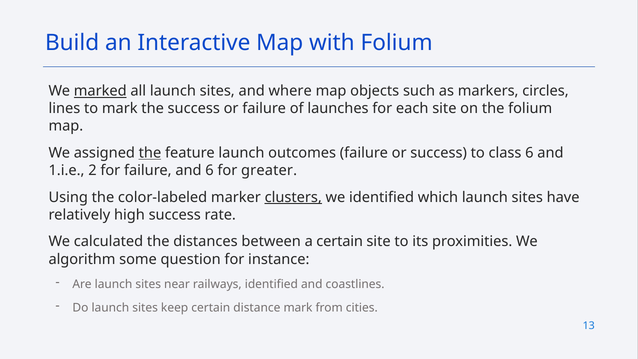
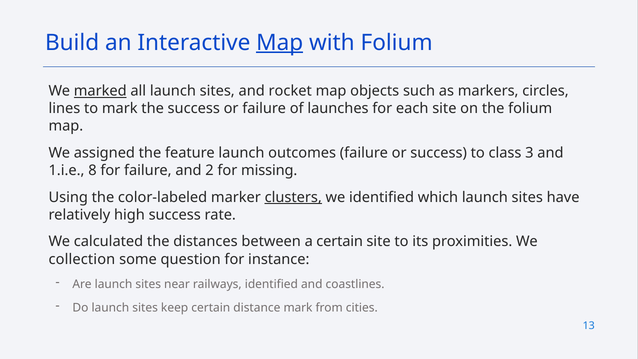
Map underline: none -> present (280, 43)
where: where -> rocket (290, 91)
the underline: present -> none (150, 153)
class 6: 6 -> 3 (529, 153)
2: 2 -> 8 (92, 170)
and 6: 6 -> 2 (210, 170)
greater: greater -> missing (269, 170)
algorithm: algorithm -> collection (82, 259)
